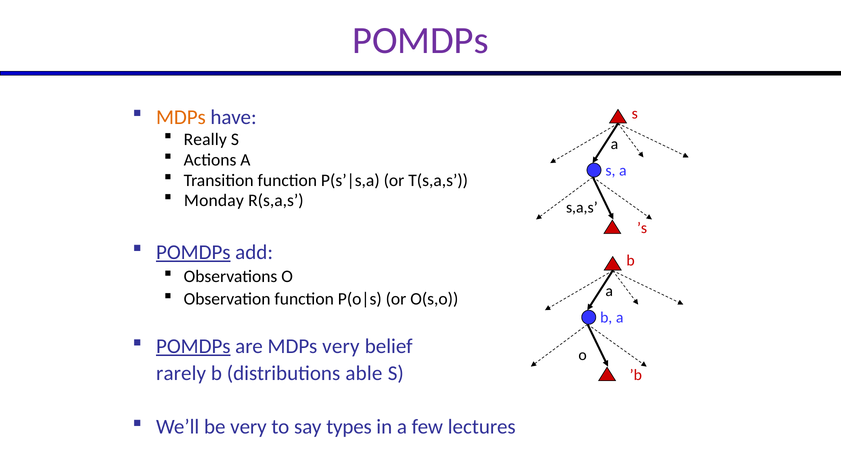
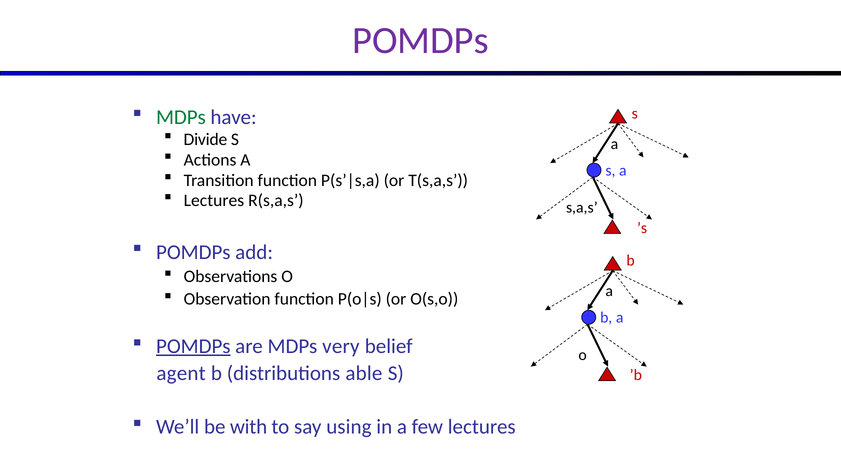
MDPs colour: orange -> green (181, 117)
Really: Really -> Divide (205, 140)
Monday: Monday -> Lectures (214, 201)
POMDPs underline: present -> none (193, 252)
rarely: rarely -> agent (181, 373)
be very: very -> with (249, 427)
types: types -> using (349, 427)
